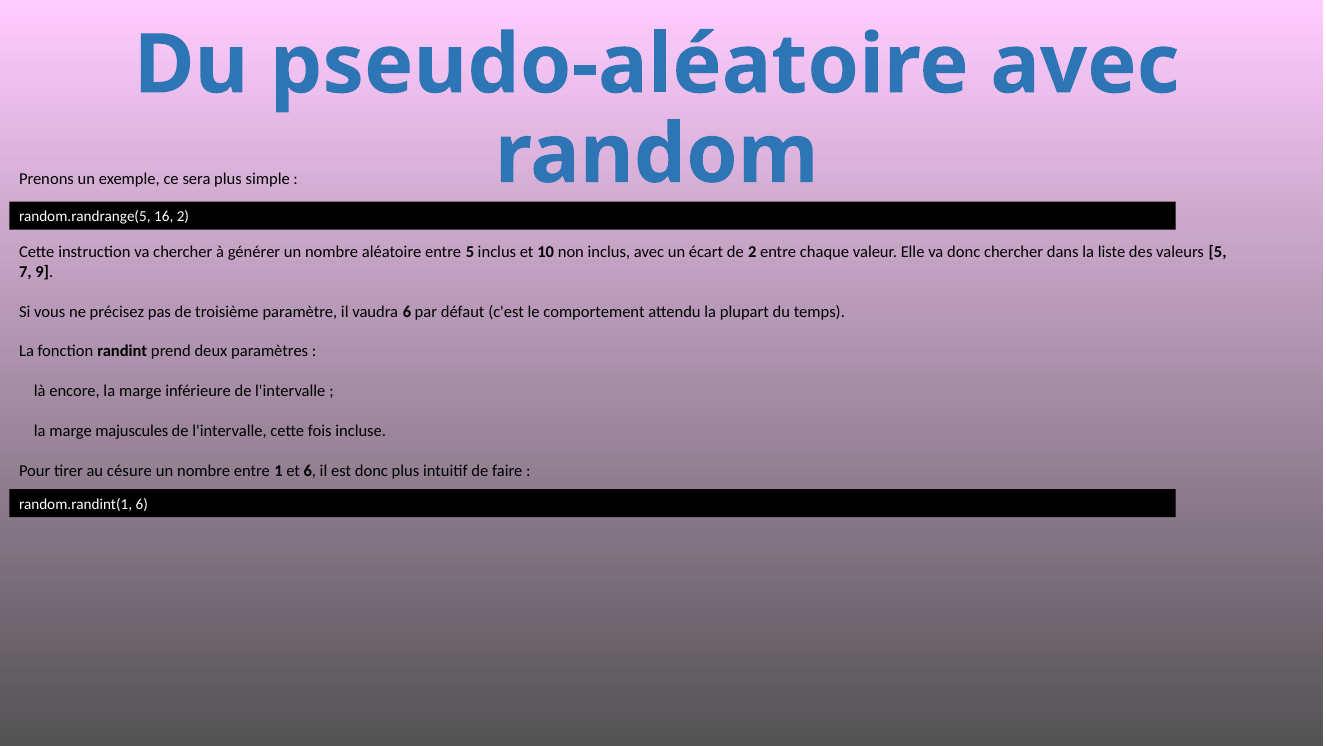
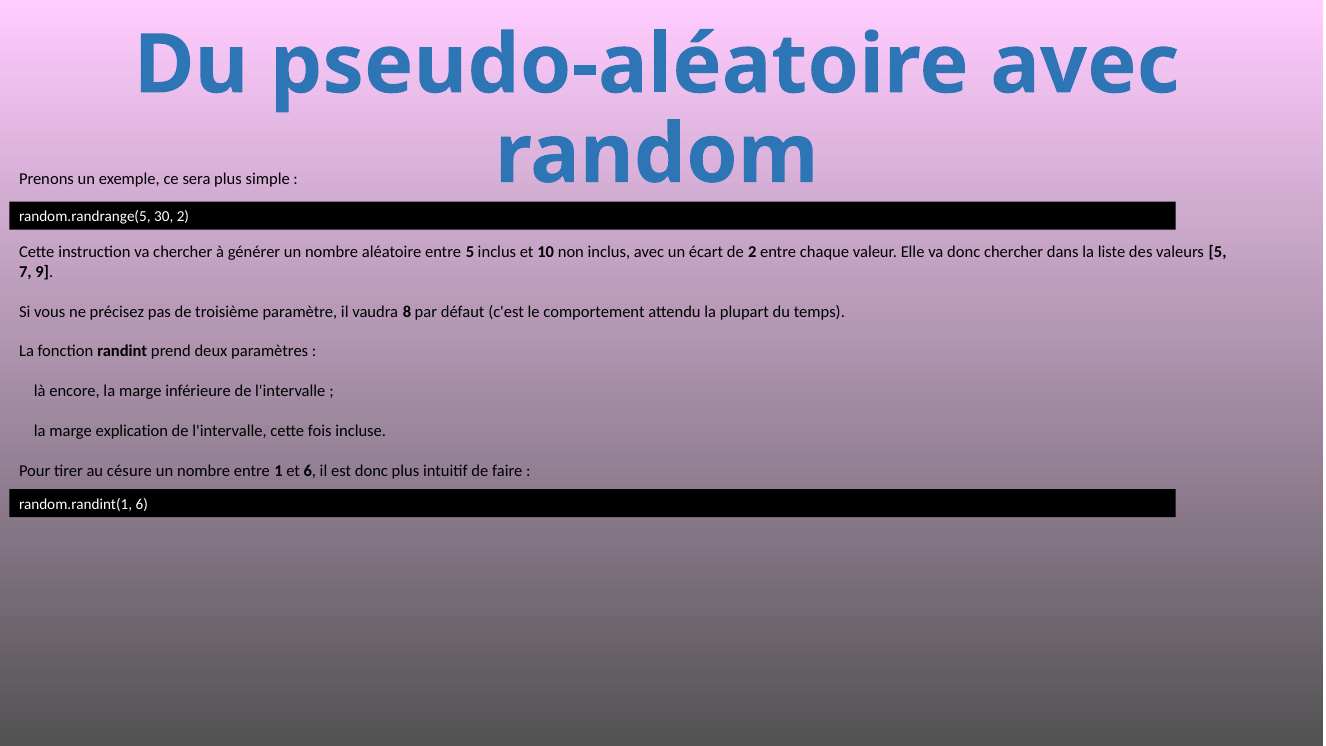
16: 16 -> 30 (164, 217)
vaudra 6: 6 -> 8 (407, 312)
majuscules: majuscules -> explication (132, 431)
